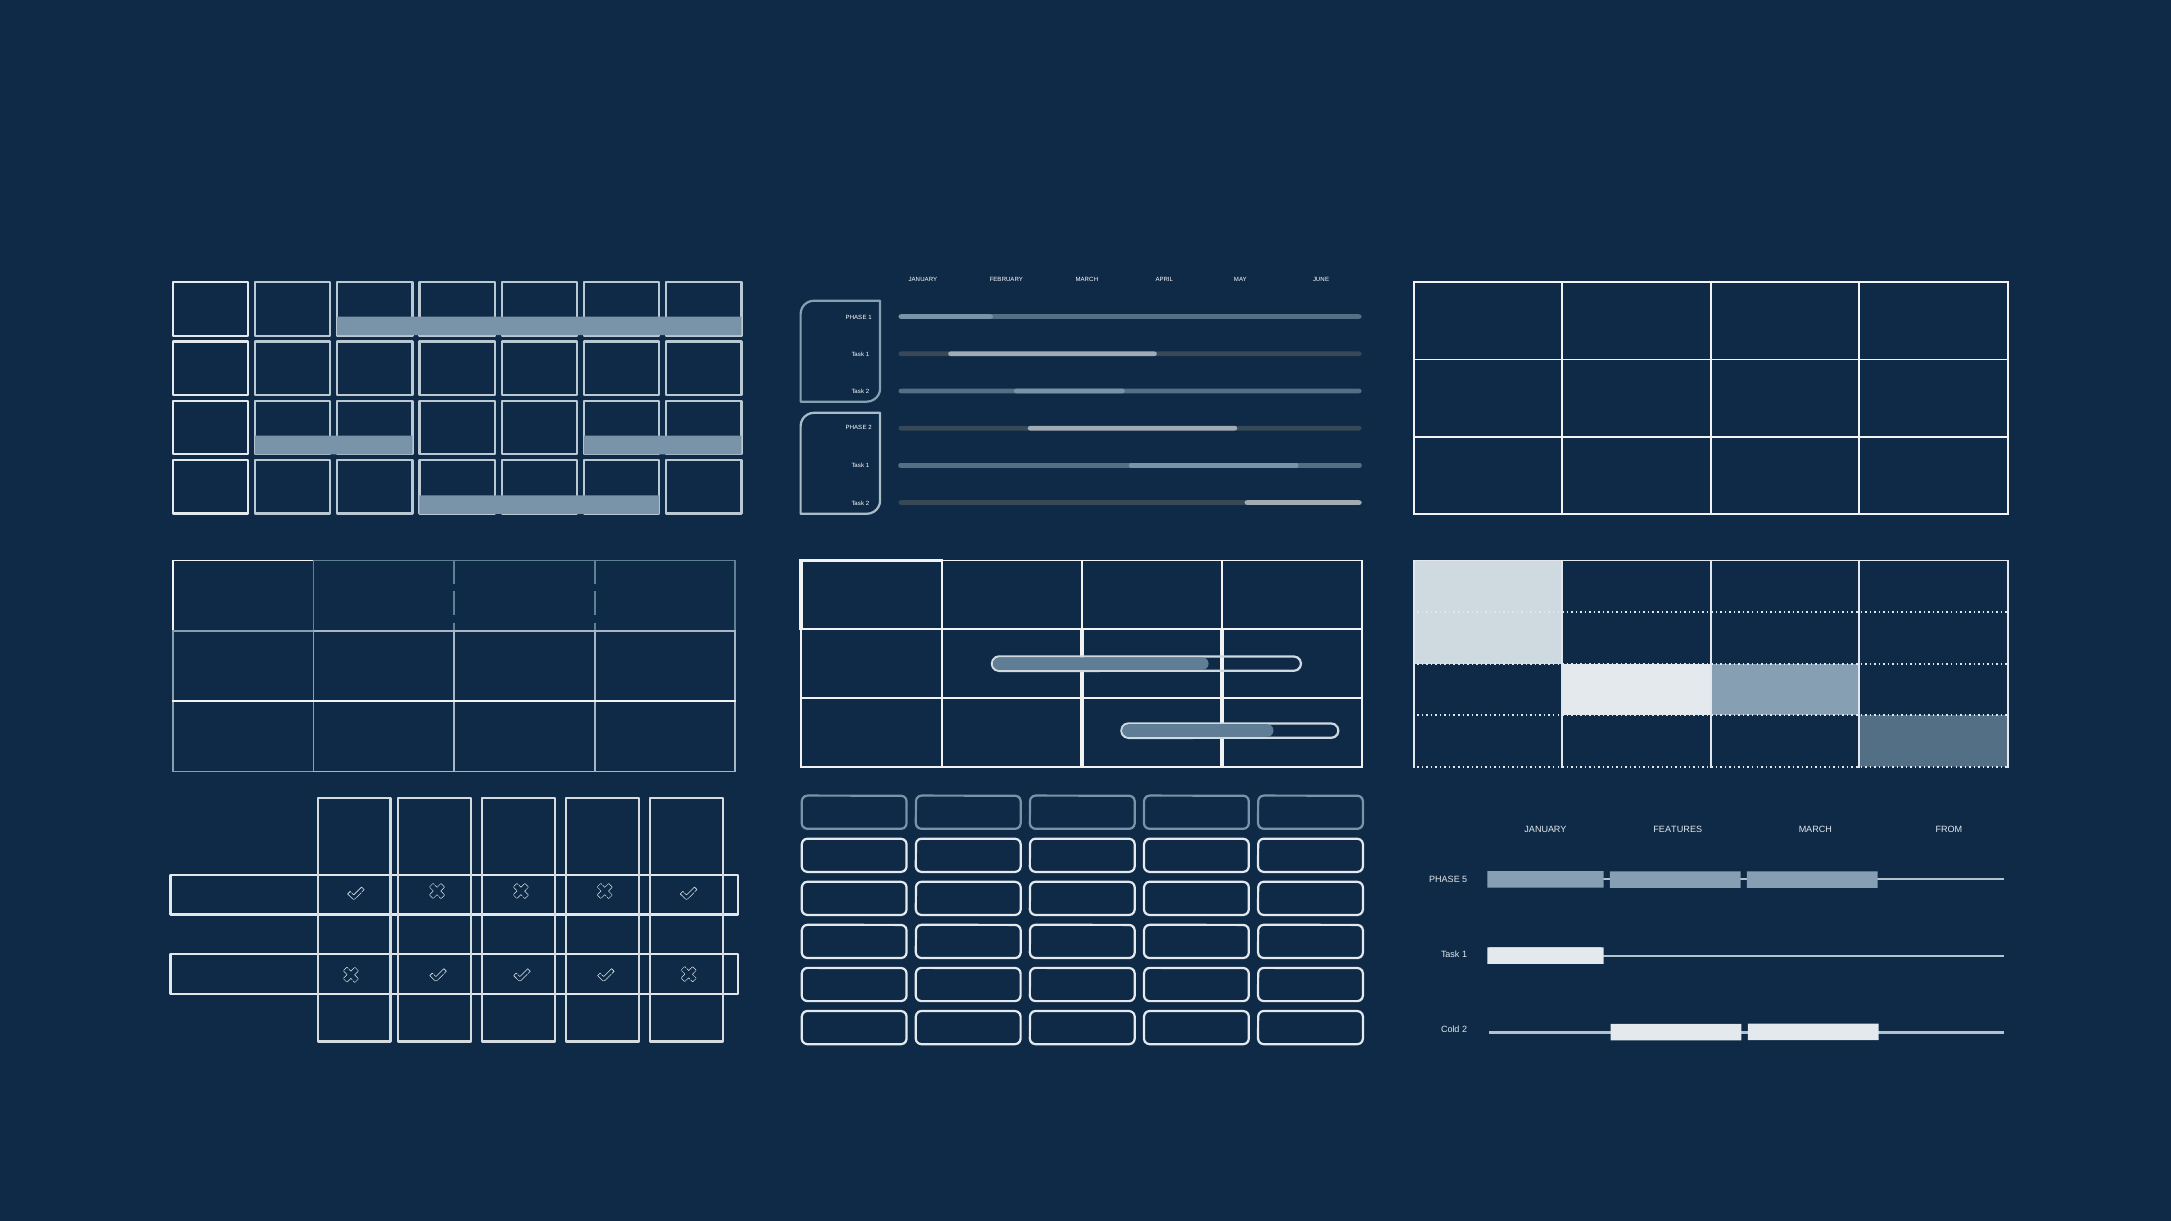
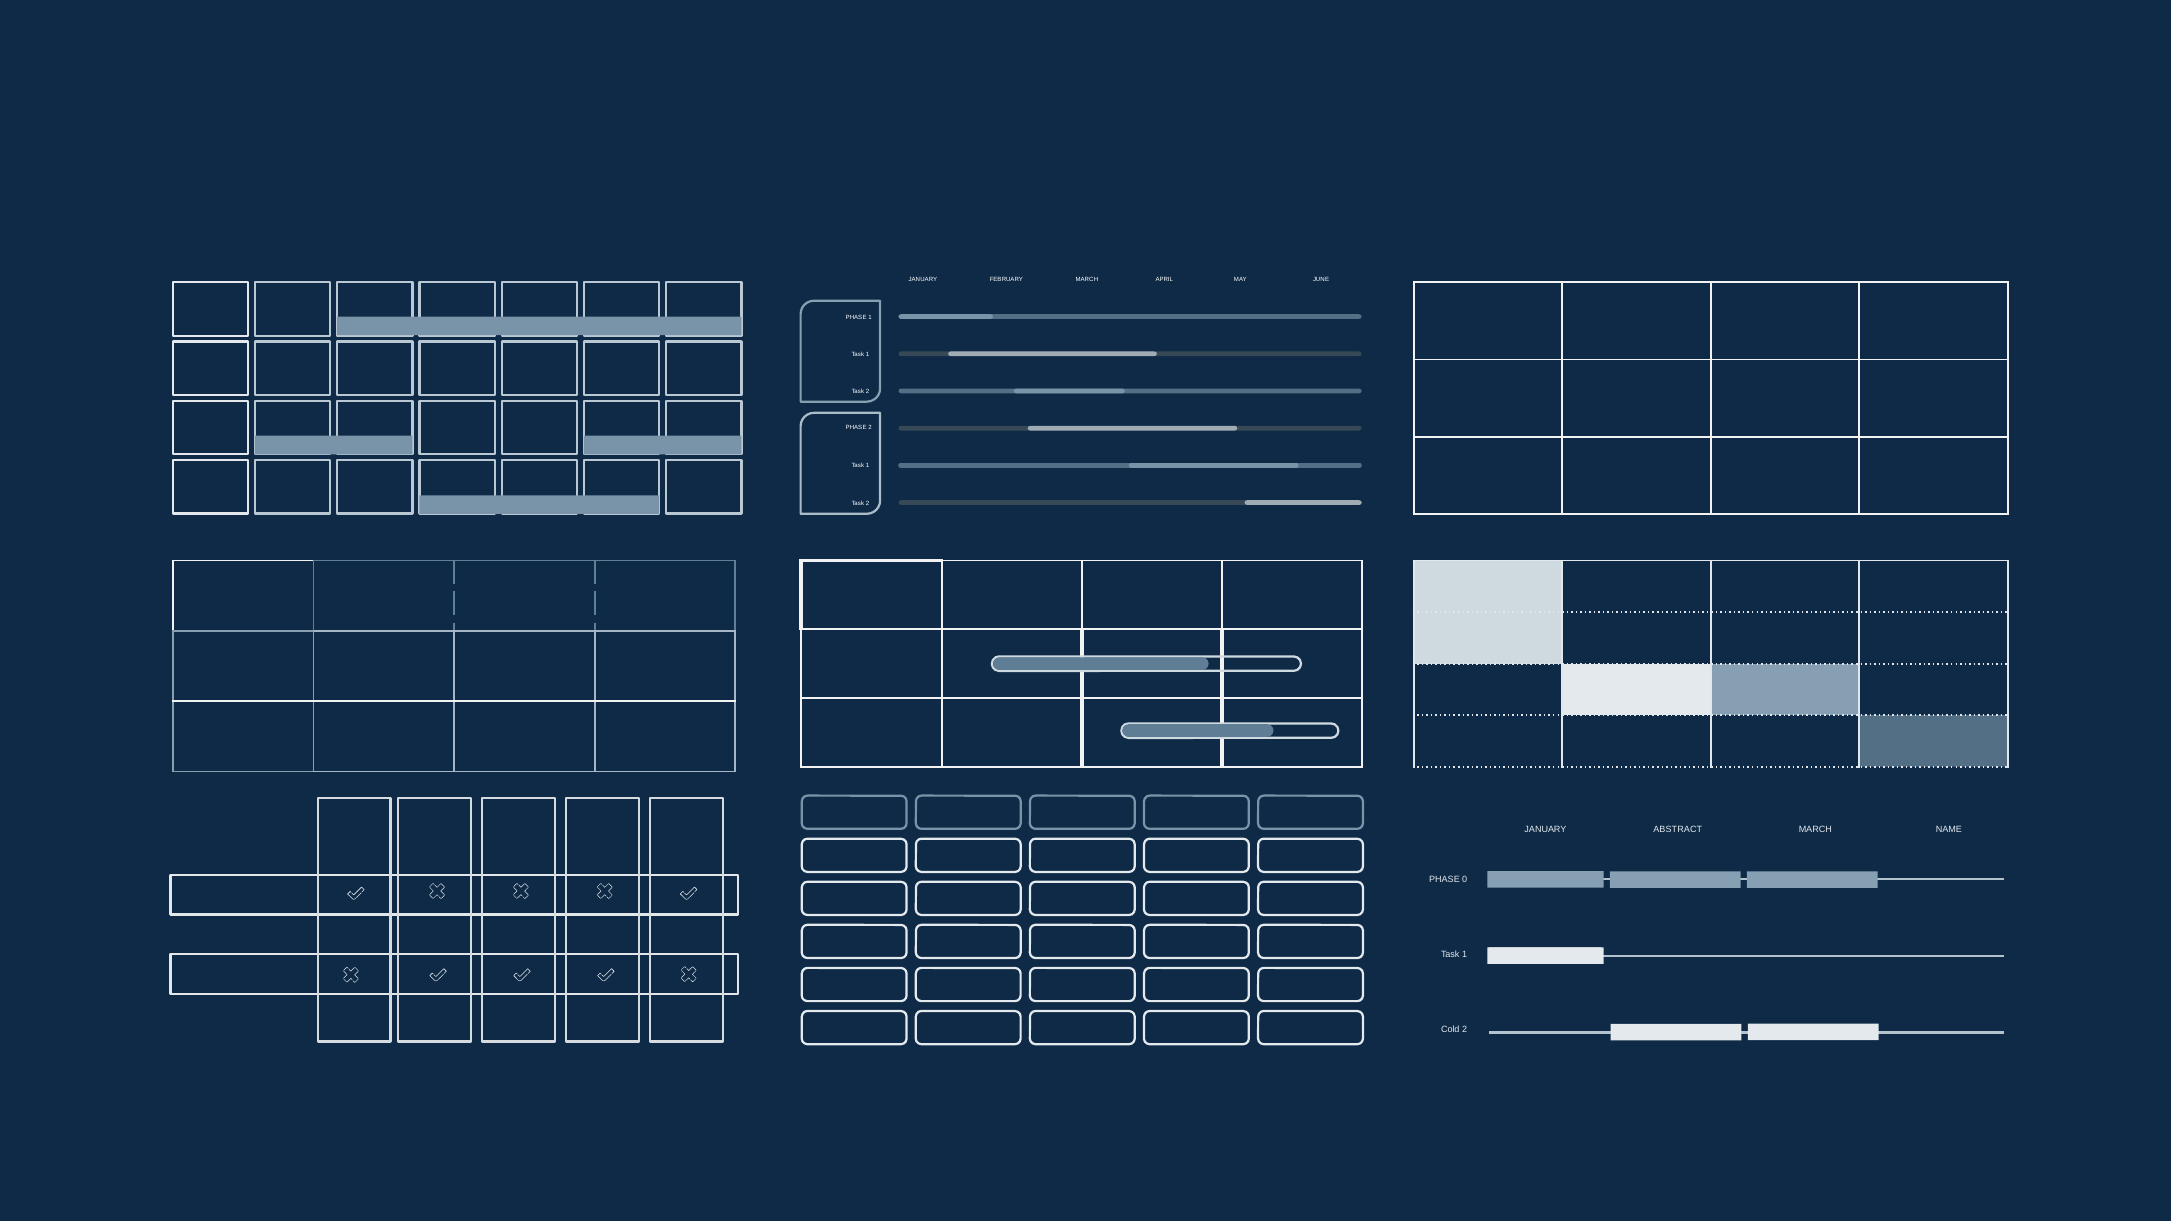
FEATURES: FEATURES -> ABSTRACT (1678, 830)
FROM: FROM -> NAME (1949, 830)
5: 5 -> 0 (1465, 880)
